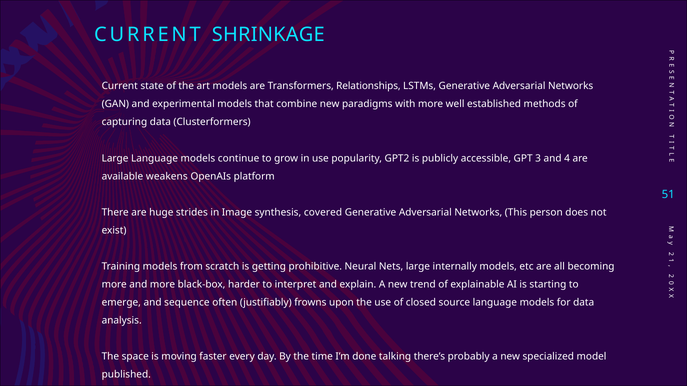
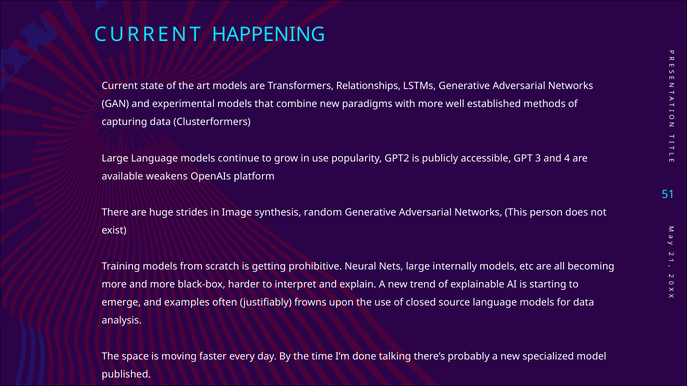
SHRINKAGE: SHRINKAGE -> HAPPENING (268, 35)
covered: covered -> random (323, 212)
sequence: sequence -> examples (187, 303)
